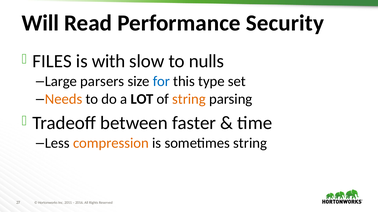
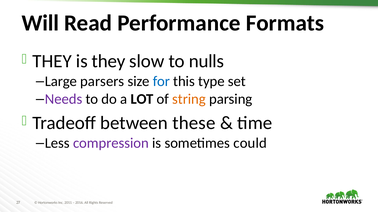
Security: Security -> Formats (285, 23)
FILES: FILES -> THEY (52, 61)
is with: with -> they (109, 61)
Needs colour: orange -> purple (64, 99)
faster: faster -> these (194, 123)
compression colour: orange -> purple (111, 144)
sometimes string: string -> could (250, 144)
